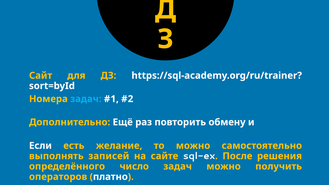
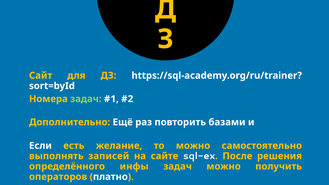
задач colour: light blue -> light green (86, 99)
обмену: обмену -> базами (227, 122)
число: число -> инфы (134, 166)
